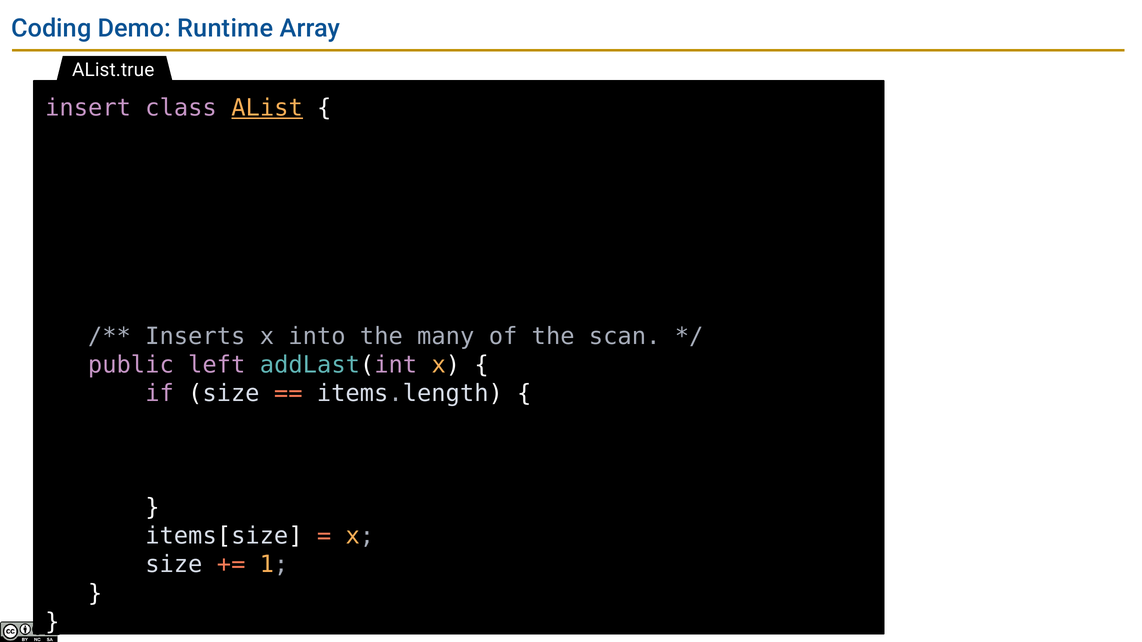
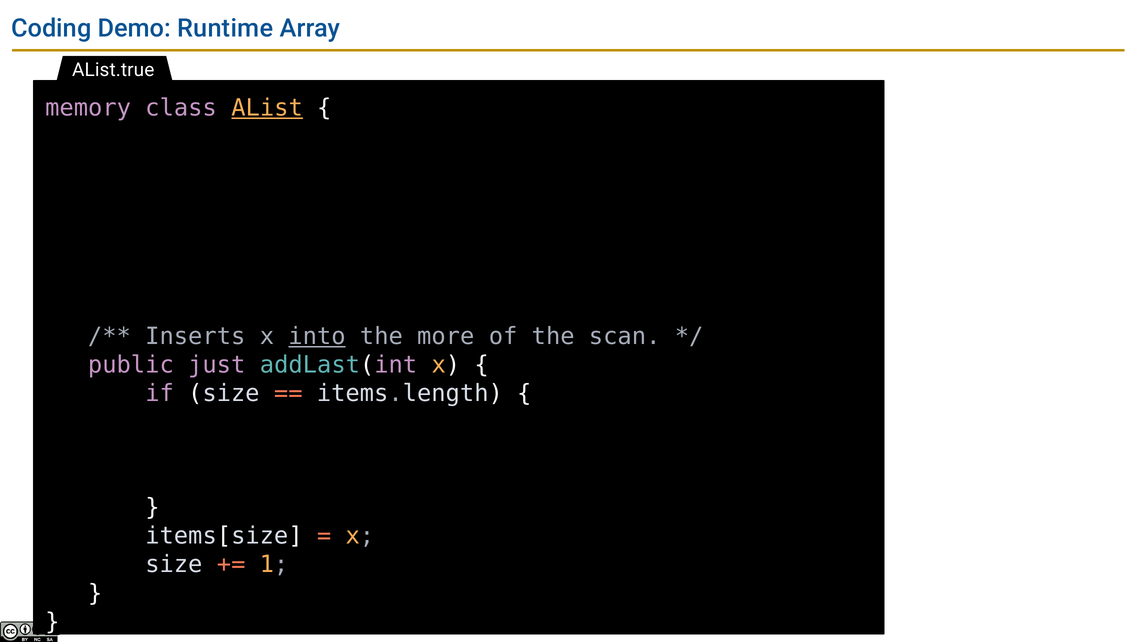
insert: insert -> memory (88, 108)
into underline: none -> present (317, 337)
many: many -> more (446, 337)
left: left -> just (217, 365)
